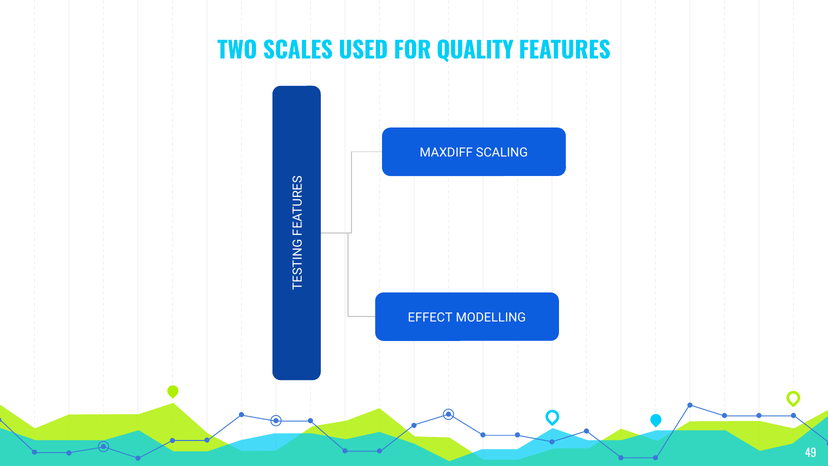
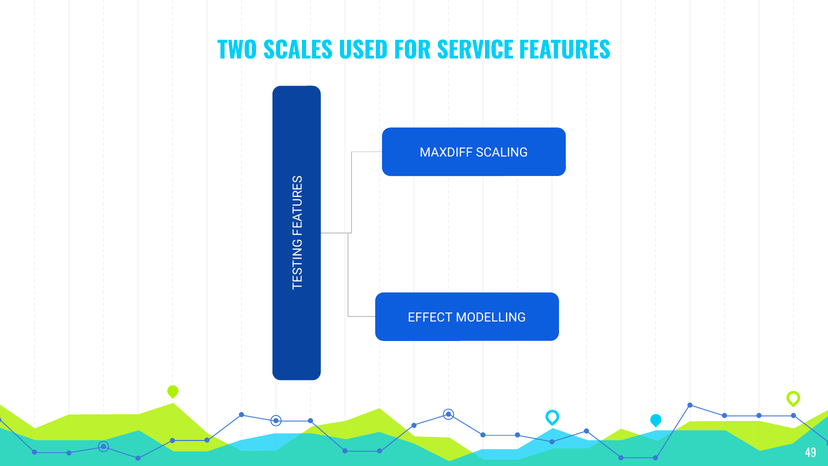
QUALITY: QUALITY -> SERVICE (475, 51)
